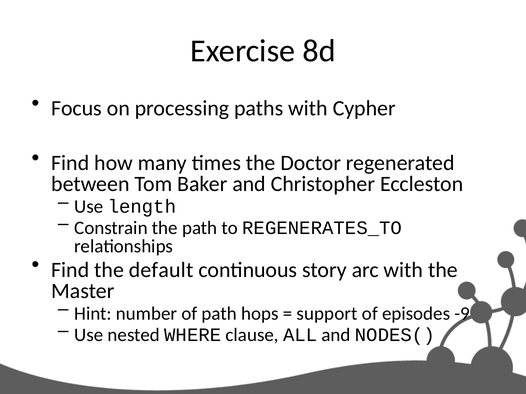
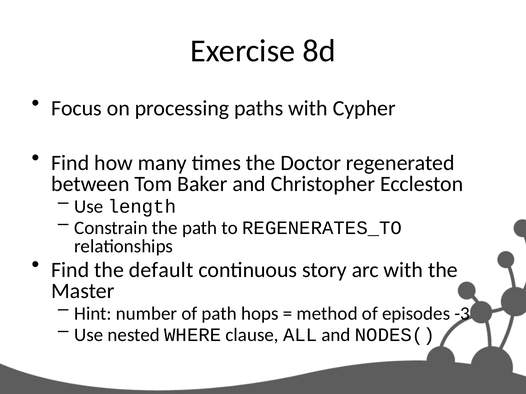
support: support -> method (327, 314)
-9: -9 -> -3 (462, 314)
